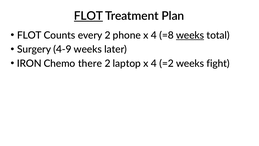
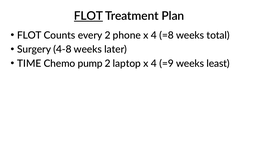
weeks underline: present -> none (190, 35)
4-9: 4-9 -> 4-8 (62, 49)
IRON: IRON -> TIME (29, 63)
there: there -> pump (90, 63)
=2: =2 -> =9 (167, 63)
fight: fight -> least (218, 63)
